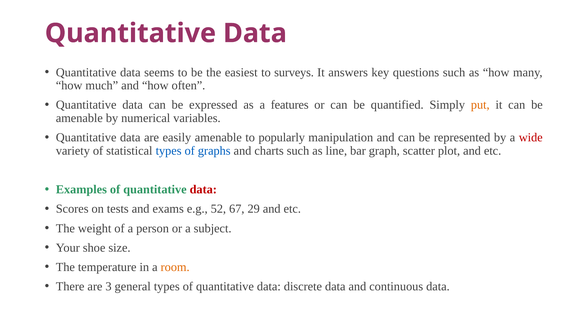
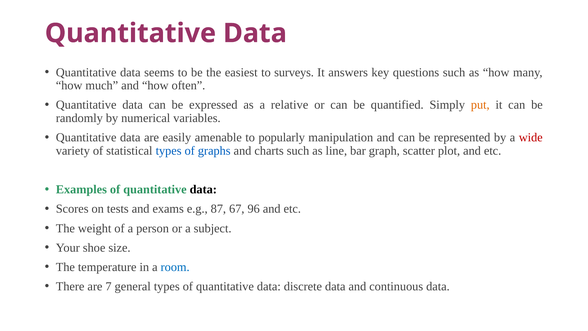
features: features -> relative (290, 105)
amenable: amenable -> randomly (79, 118)
data colour: red -> black (203, 189)
52: 52 -> 87 (218, 209)
29: 29 -> 96 (254, 209)
room colour: orange -> blue (175, 267)
3: 3 -> 7 (109, 286)
